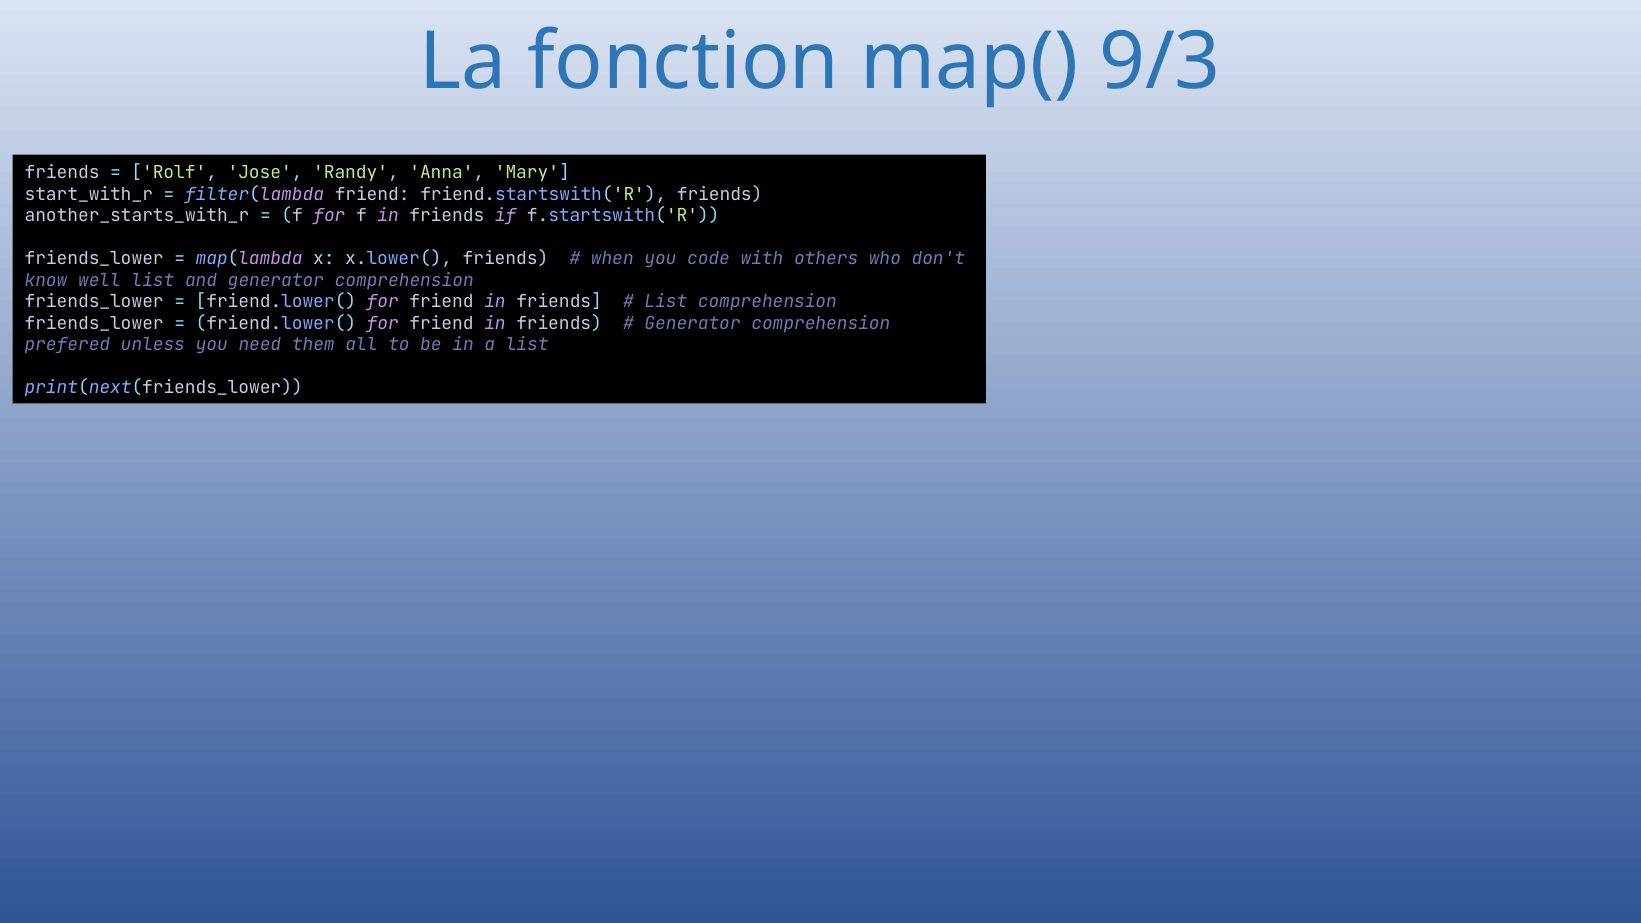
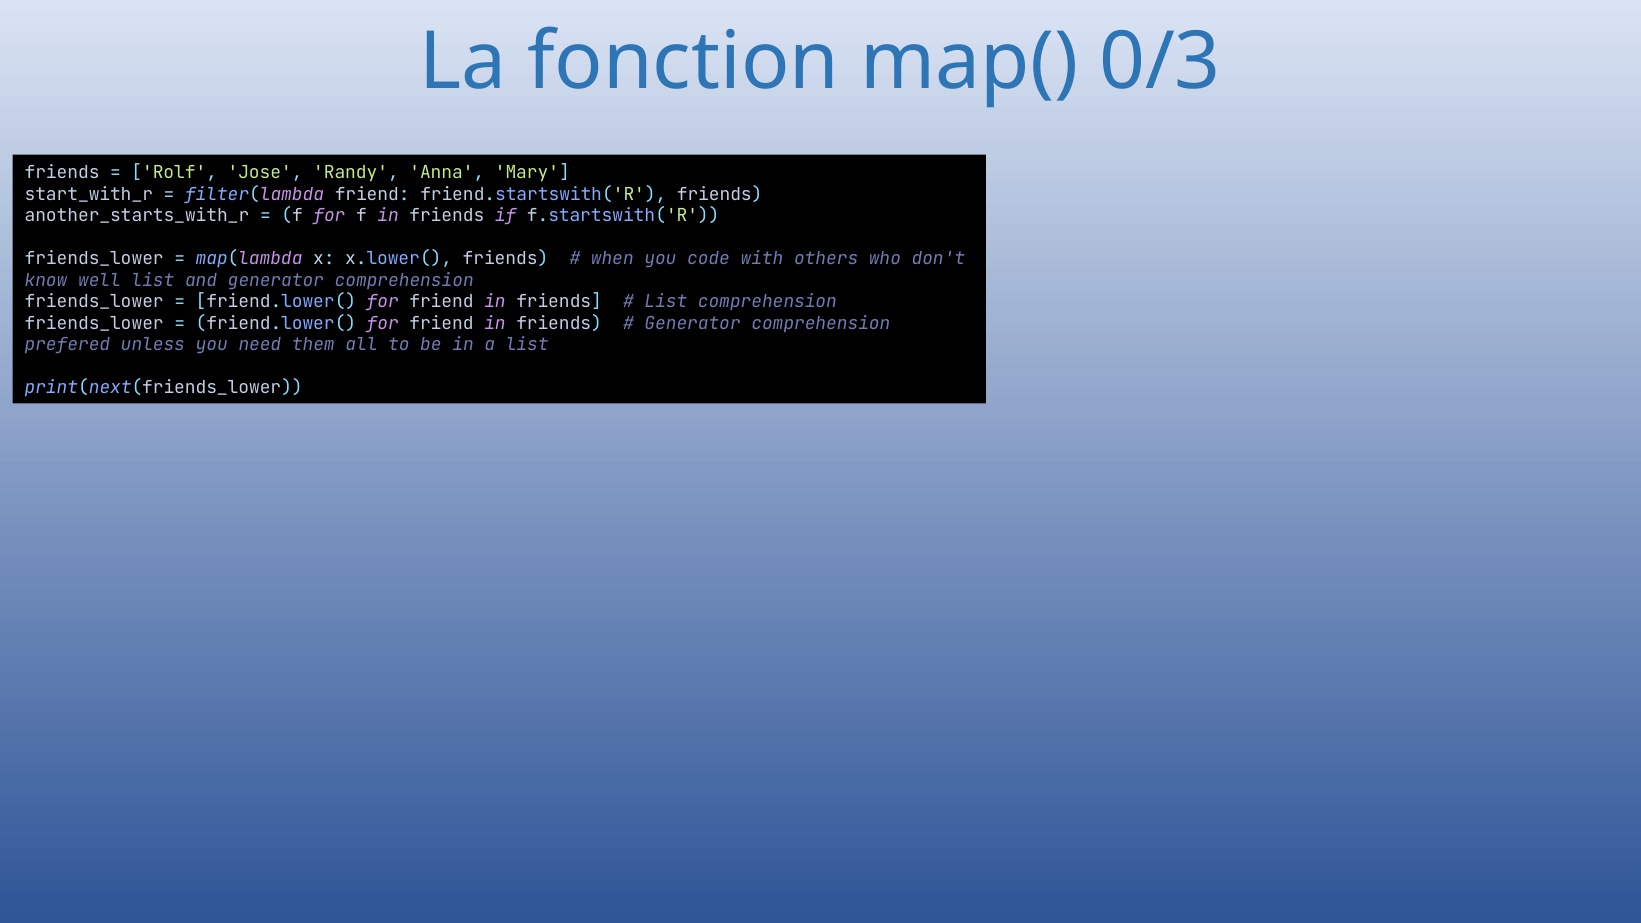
9/3: 9/3 -> 0/3 (1160, 62)
